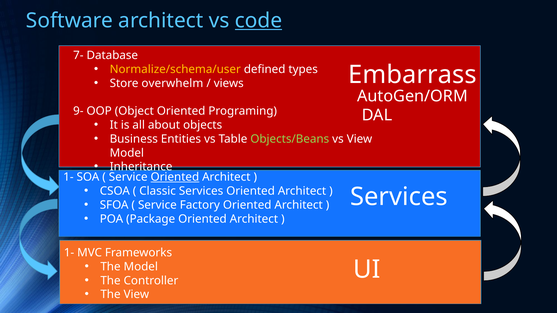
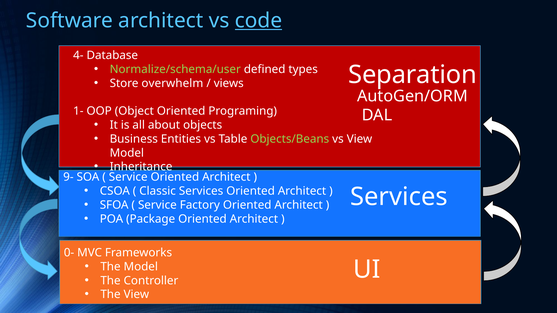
7-: 7- -> 4- (78, 56)
Normalize/schema/user colour: yellow -> light green (175, 69)
Embarrass: Embarrass -> Separation (413, 75)
9-: 9- -> 1- (78, 111)
1-: 1- -> 9- (68, 177)
Oriented underline: present -> none (175, 177)
1-: 1- -> 0- (69, 253)
